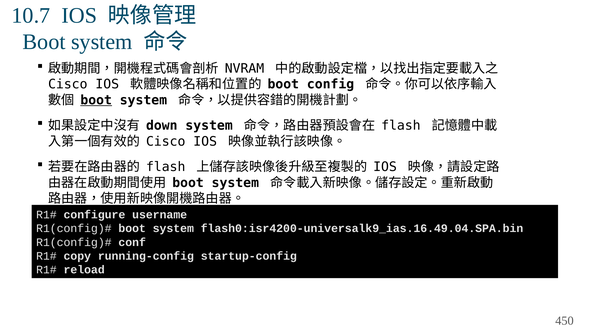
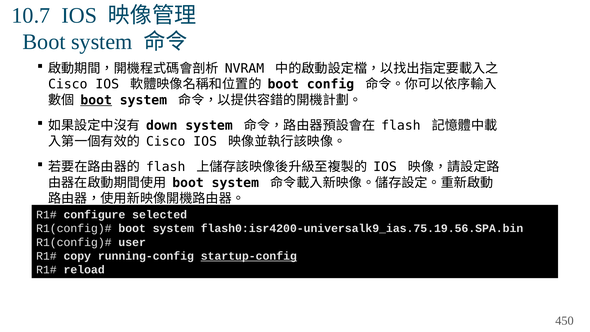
username: username -> selected (160, 215)
flash0:isr4200-universalk9_ias.16.49.04.SPA.bin: flash0:isr4200-universalk9_ias.16.49.04.SPA.bin -> flash0:isr4200-universalk9_ias.75.19.56.SPA.bin (362, 228)
conf: conf -> user (132, 242)
startup-config underline: none -> present (249, 256)
